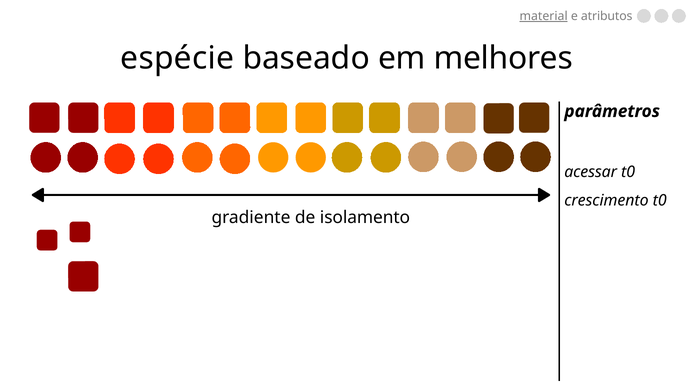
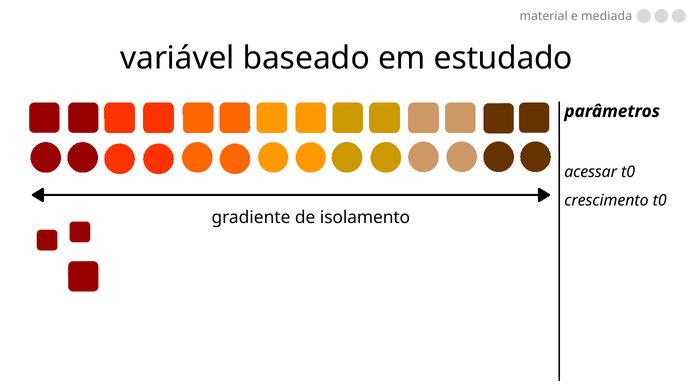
material underline: present -> none (544, 16)
atributos: atributos -> mediada (607, 16)
espécie: espécie -> variável (177, 58)
melhores: melhores -> estudado (503, 58)
